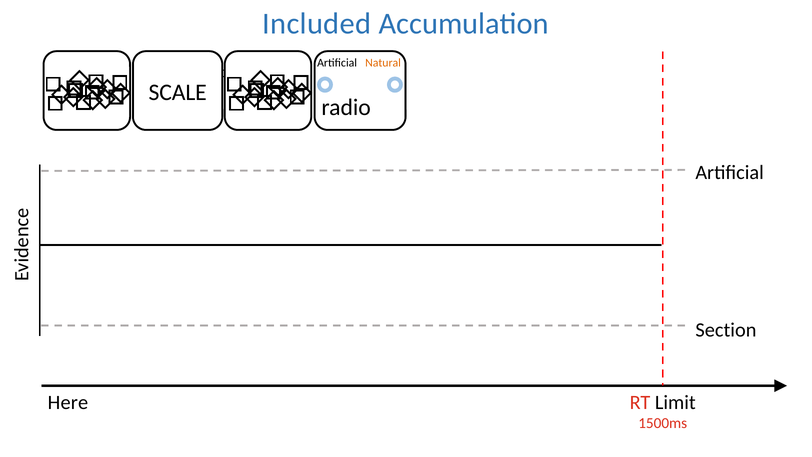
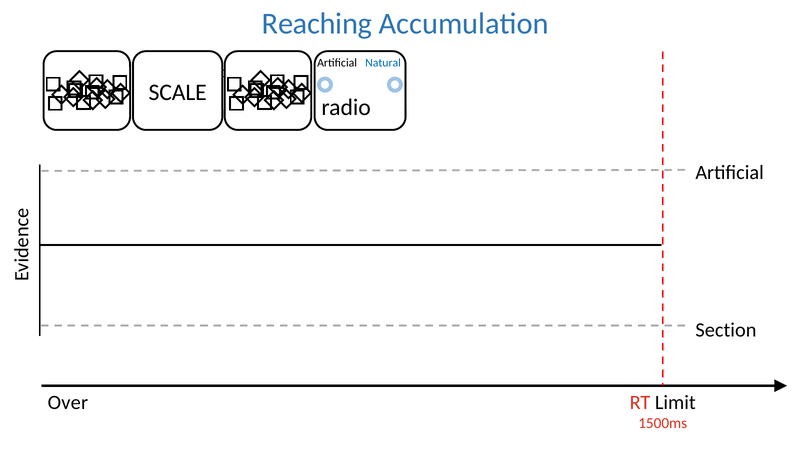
Included: Included -> Reaching (317, 24)
Natural colour: orange -> blue (383, 63)
Here: Here -> Over (68, 402)
